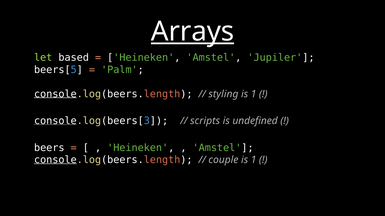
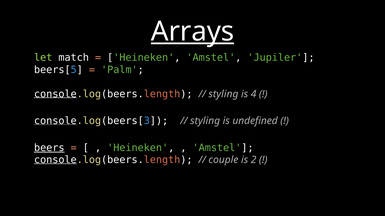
based: based -> match (74, 58)
1: 1 -> 4 (254, 94)
scripts: scripts -> styling (205, 121)
beers underline: none -> present (49, 148)
1: 1 -> 2 (254, 160)
